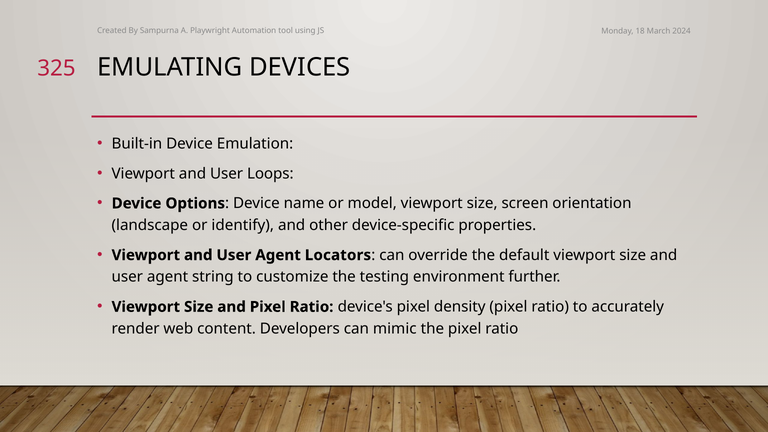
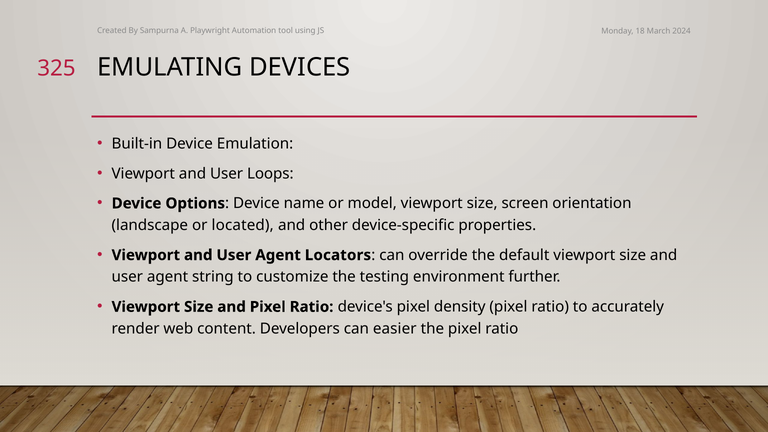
identify: identify -> located (243, 225)
mimic: mimic -> easier (395, 329)
